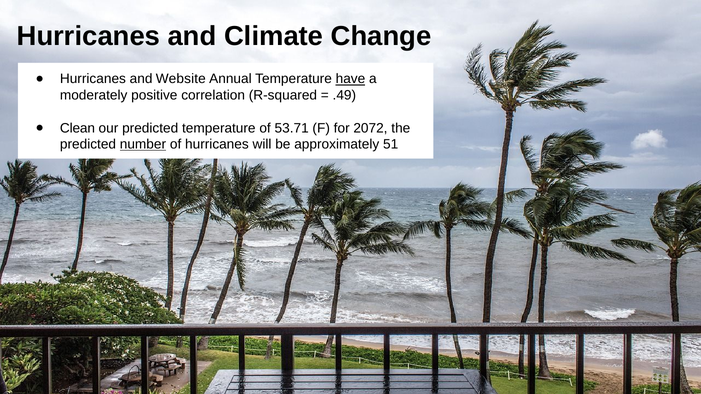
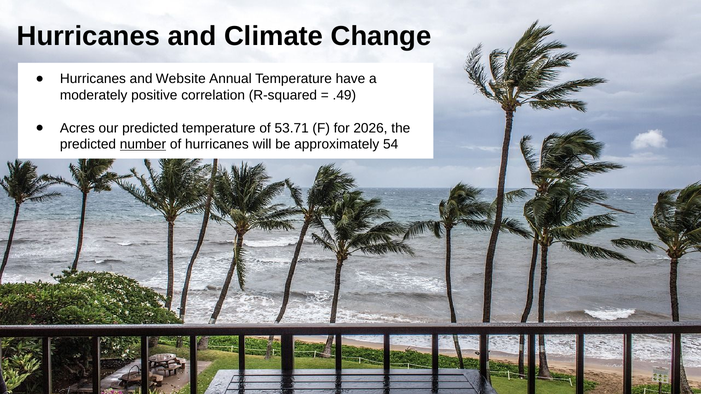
have underline: present -> none (350, 79)
Clean: Clean -> Acres (77, 128)
2072: 2072 -> 2026 (370, 128)
51: 51 -> 54 (391, 145)
